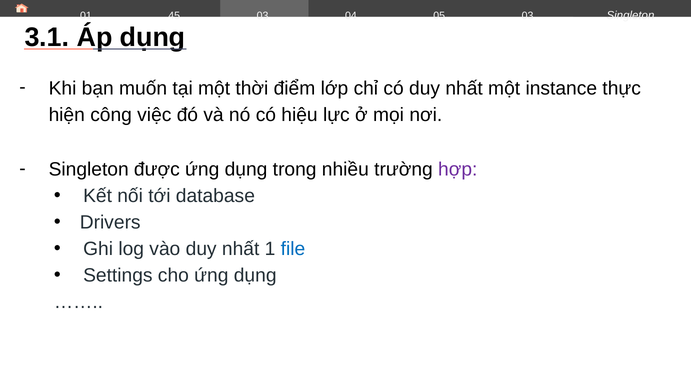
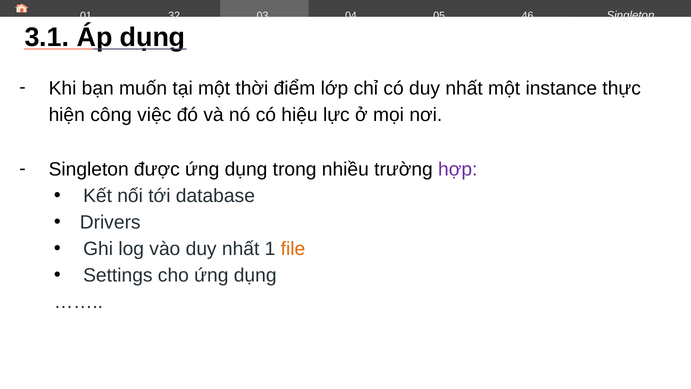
45: 45 -> 32 (174, 16)
05 03: 03 -> 46 (528, 16)
file colour: blue -> orange (293, 249)
